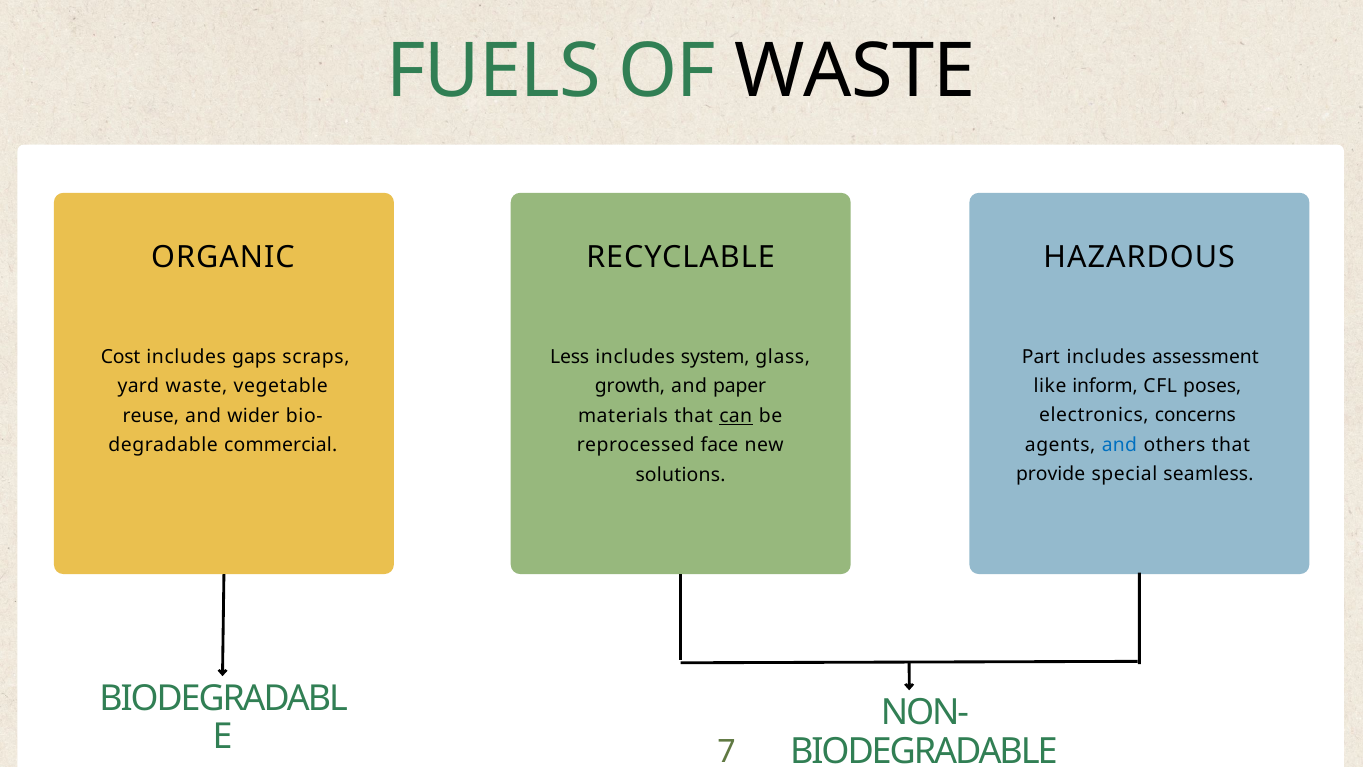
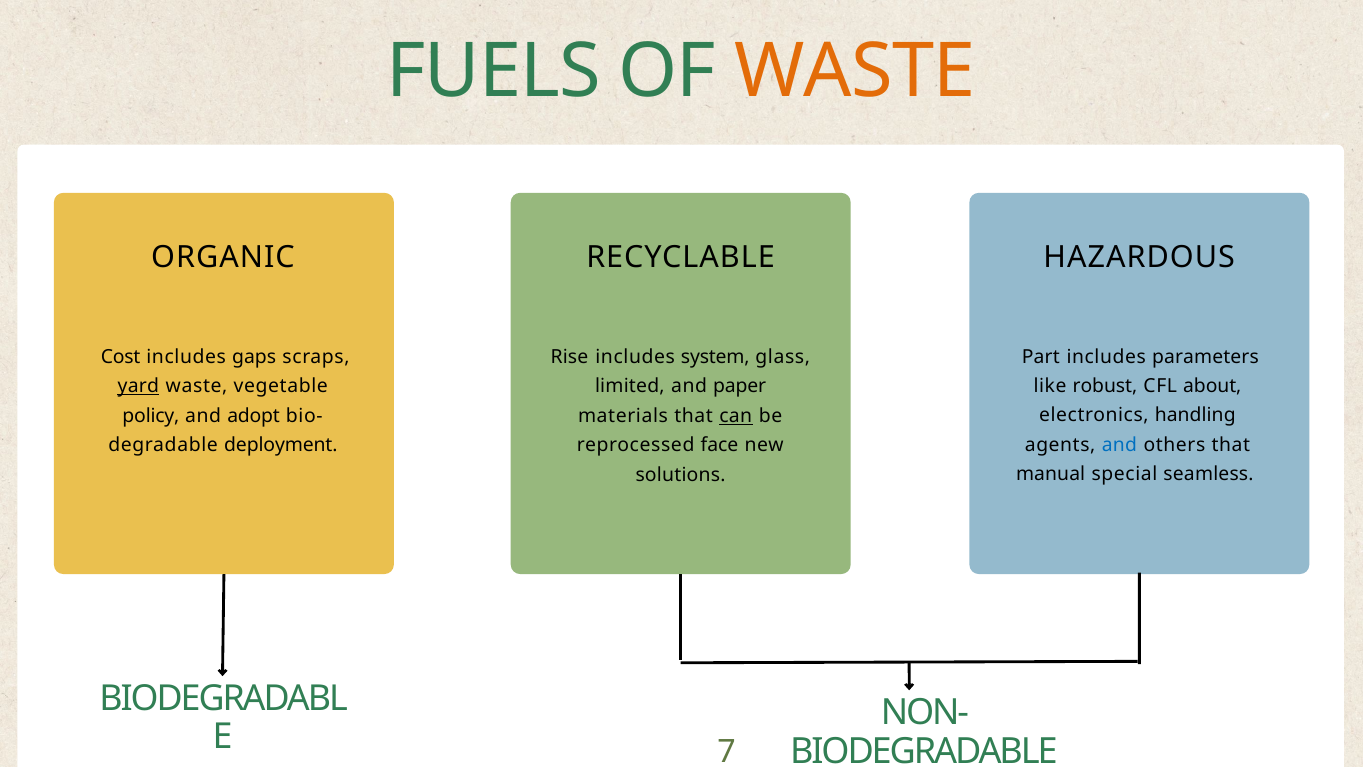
WASTE colour: black -> orange (855, 71)
Less: Less -> Rise (569, 357)
assessment: assessment -> parameters (1205, 357)
inform: inform -> robust (1105, 386)
poses: poses -> about (1212, 386)
yard underline: none -> present (138, 386)
growth: growth -> limited (630, 386)
concerns: concerns -> handling (1195, 415)
reuse: reuse -> policy (151, 416)
wider: wider -> adopt (254, 416)
commercial: commercial -> deployment (281, 445)
provide: provide -> manual (1051, 474)
